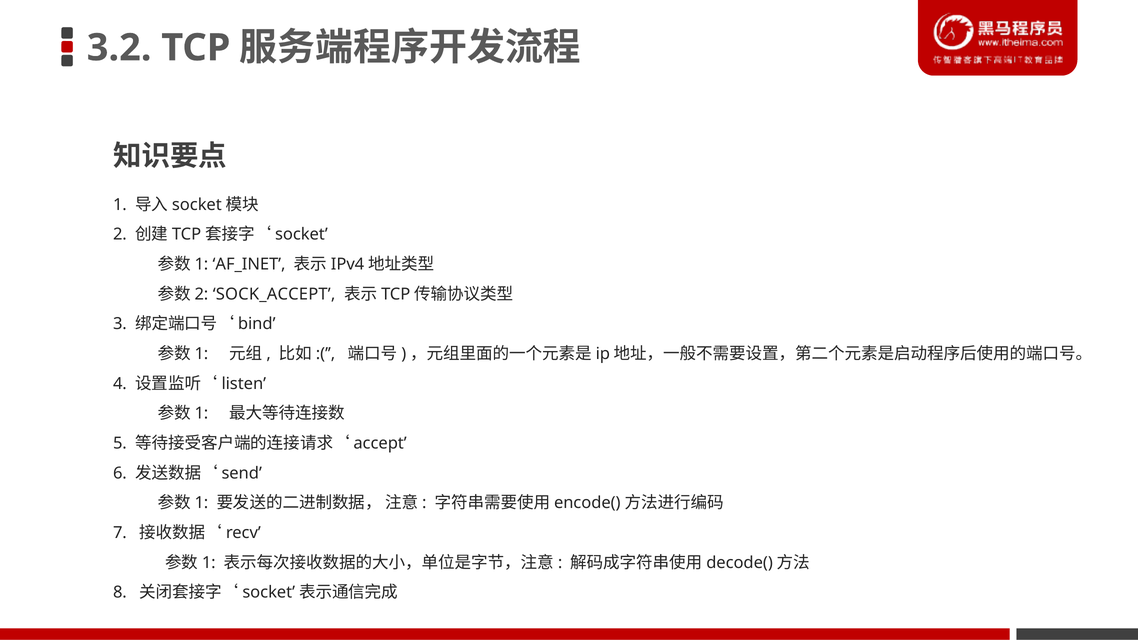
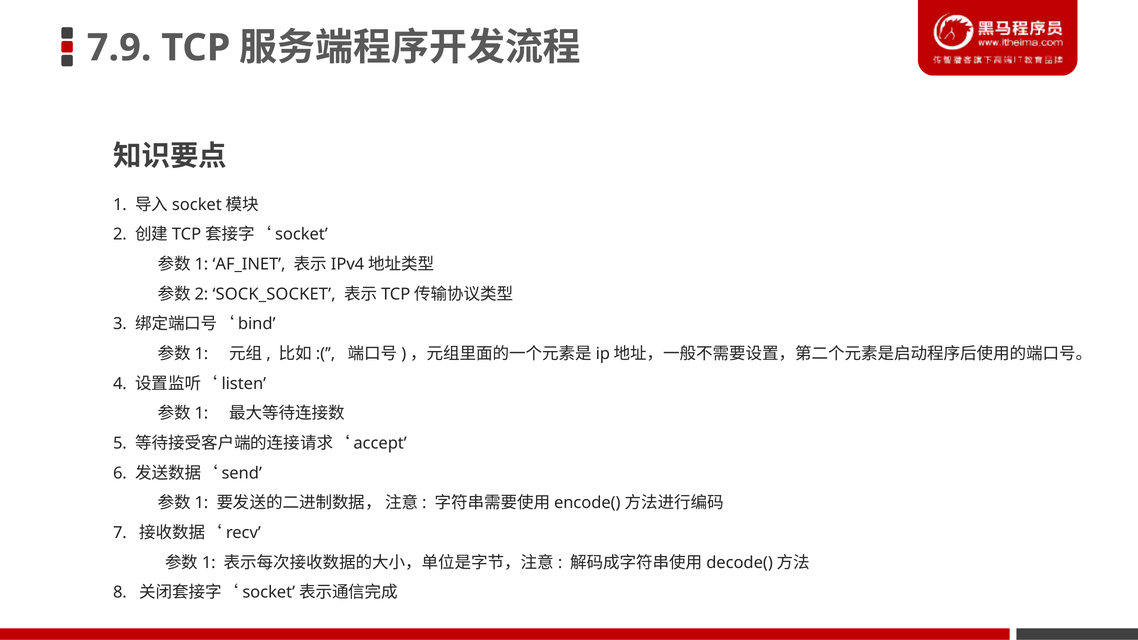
3.2: 3.2 -> 7.9 (119, 48)
SOCK_ACCEPT: SOCK_ACCEPT -> SOCK_SOCKET (274, 294)
